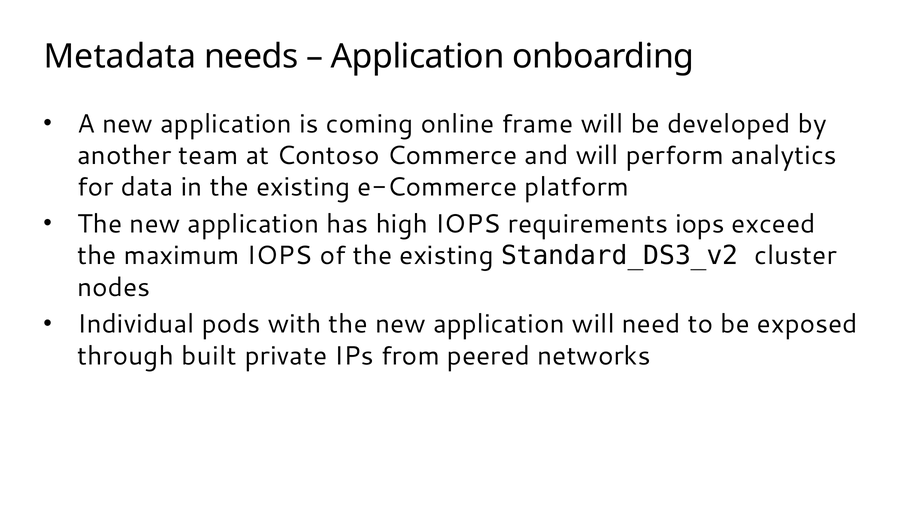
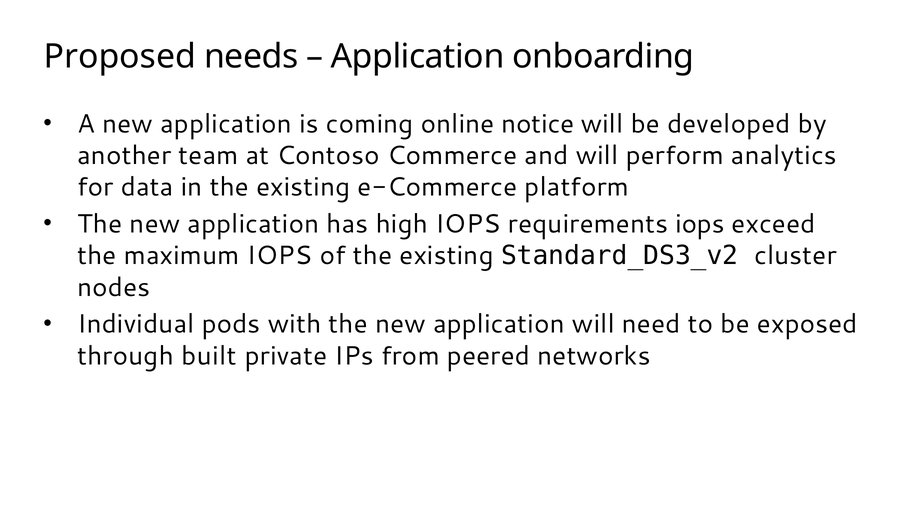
Metadata: Metadata -> Proposed (120, 57)
frame: frame -> notice (538, 124)
